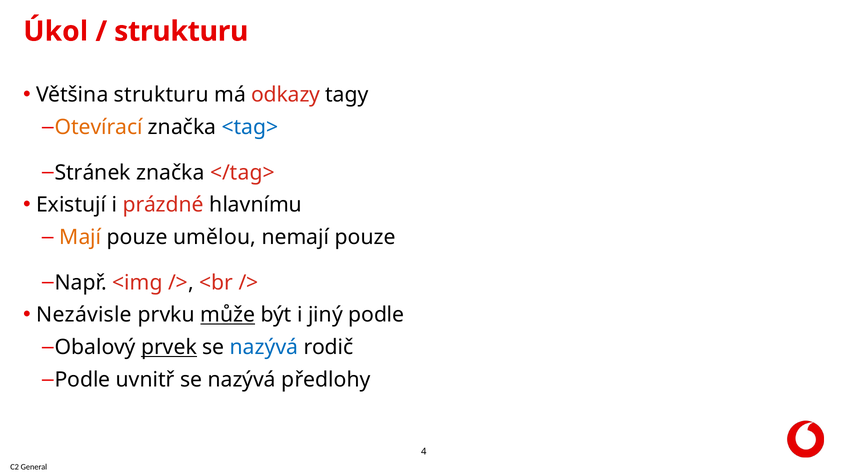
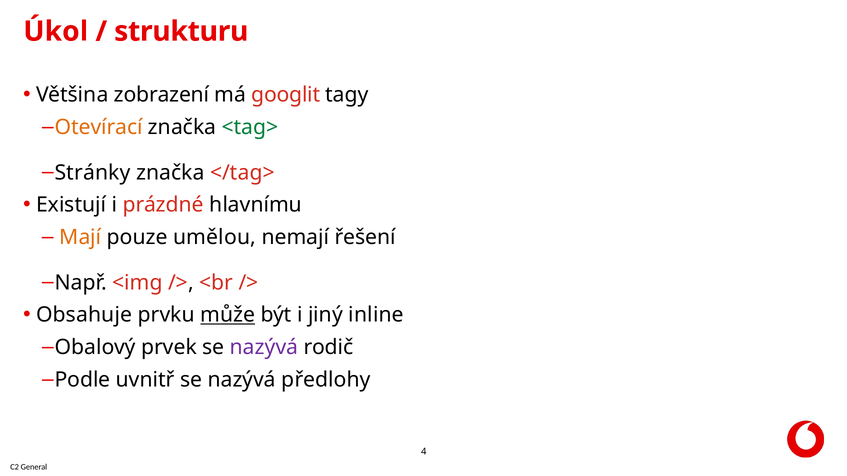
Většina strukturu: strukturu -> zobrazení (161, 95)
odkazy: odkazy -> googlit (286, 95)
<tag> colour: blue -> green (250, 128)
Stránek: Stránek -> Stránky (93, 173)
nemají pouze: pouze -> řešení (365, 238)
Nezávisle: Nezávisle -> Obsahuje (84, 315)
jiný podle: podle -> inline (376, 315)
prvek underline: present -> none (169, 348)
nazývá colour: blue -> purple (264, 348)
